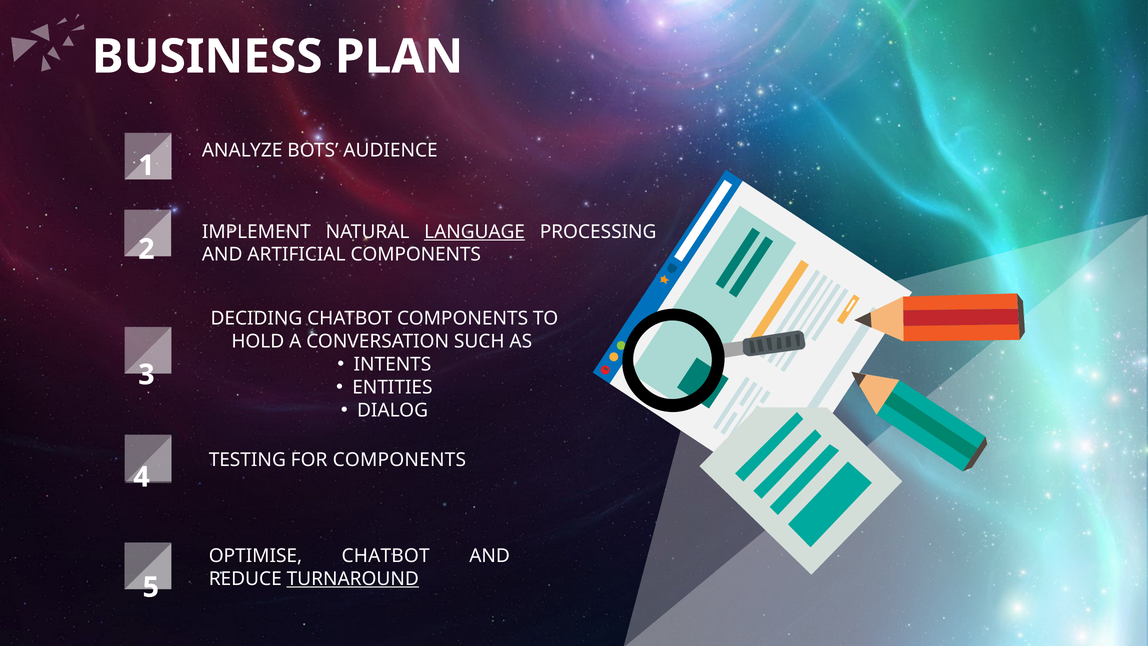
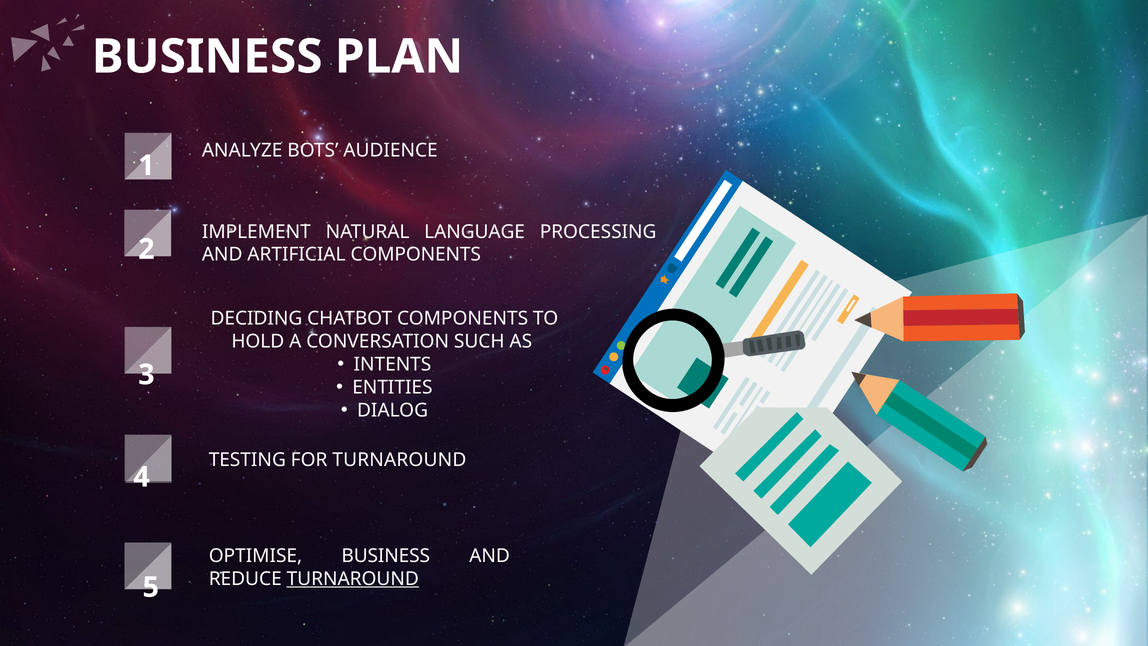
LANGUAGE underline: present -> none (475, 232)
FOR COMPONENTS: COMPONENTS -> TURNAROUND (399, 460)
OPTIMISE CHATBOT: CHATBOT -> BUSINESS (386, 556)
